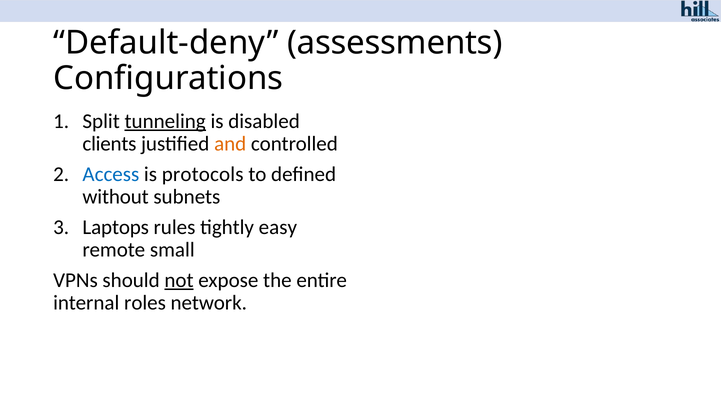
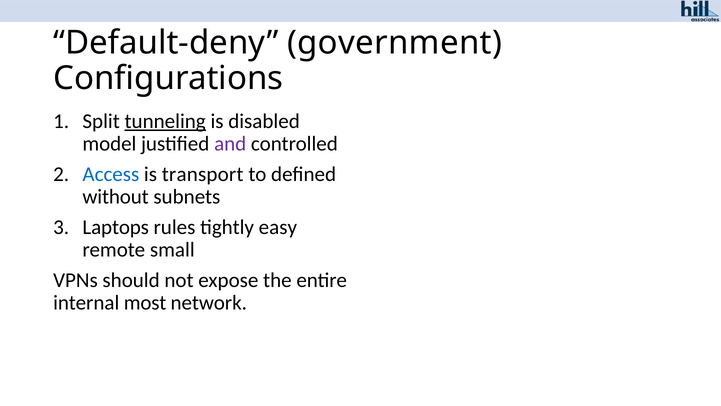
assessments: assessments -> government (394, 43)
clients: clients -> model (109, 144)
and colour: orange -> purple (230, 144)
protocols: protocols -> transport (203, 174)
not underline: present -> none (179, 280)
roles: roles -> most (145, 302)
